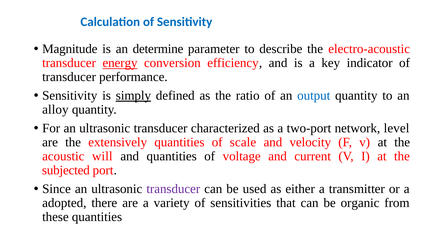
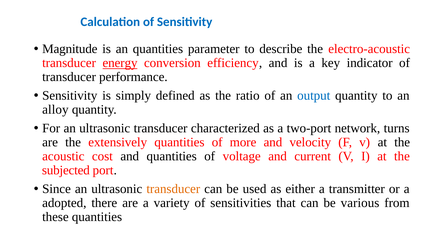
an determine: determine -> quantities (158, 49)
simply underline: present -> none (133, 96)
level: level -> turns (397, 128)
scale: scale -> more (243, 142)
will: will -> cost (102, 156)
transducer colour: purple -> orange (173, 189)
organic: organic -> various (360, 203)
